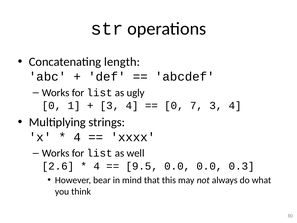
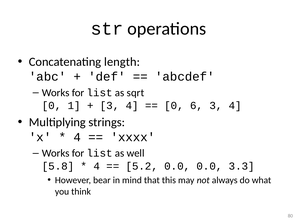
ugly: ugly -> sqrt (135, 93)
7: 7 -> 6 (197, 106)
2.6: 2.6 -> 5.8 (58, 166)
9.5: 9.5 -> 5.2 (142, 166)
0.3: 0.3 -> 3.3 (242, 166)
